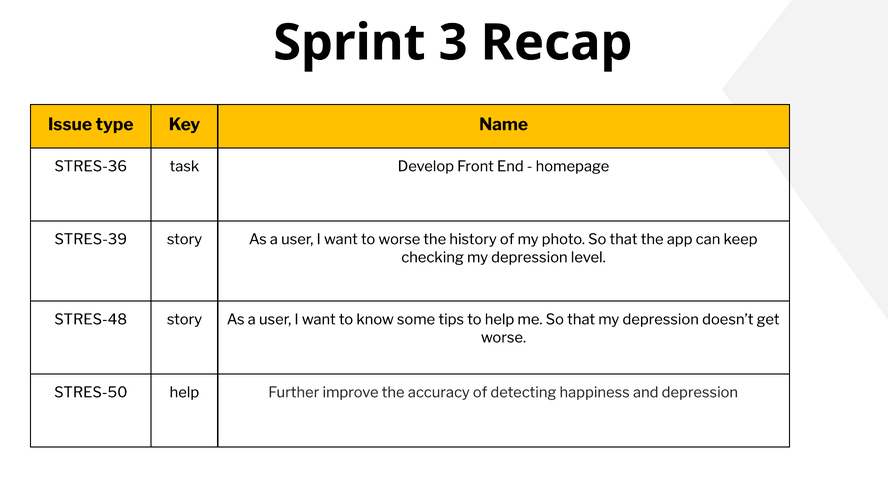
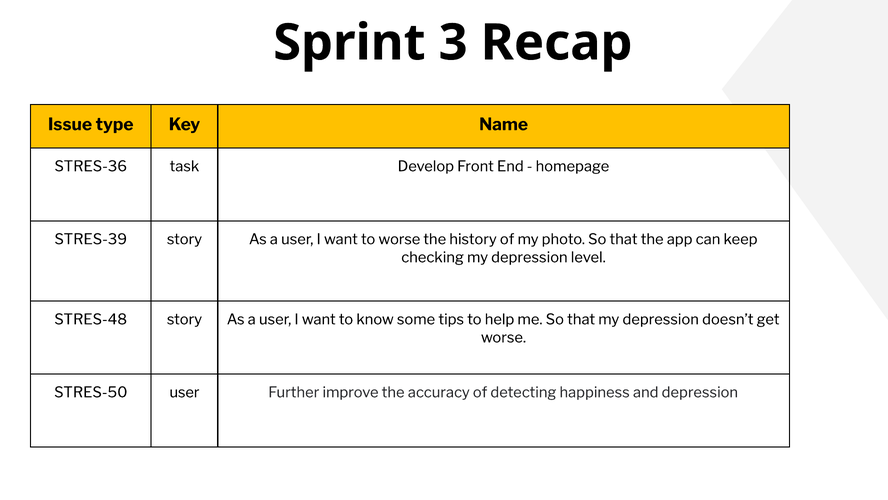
STRES-50 help: help -> user (184, 392)
